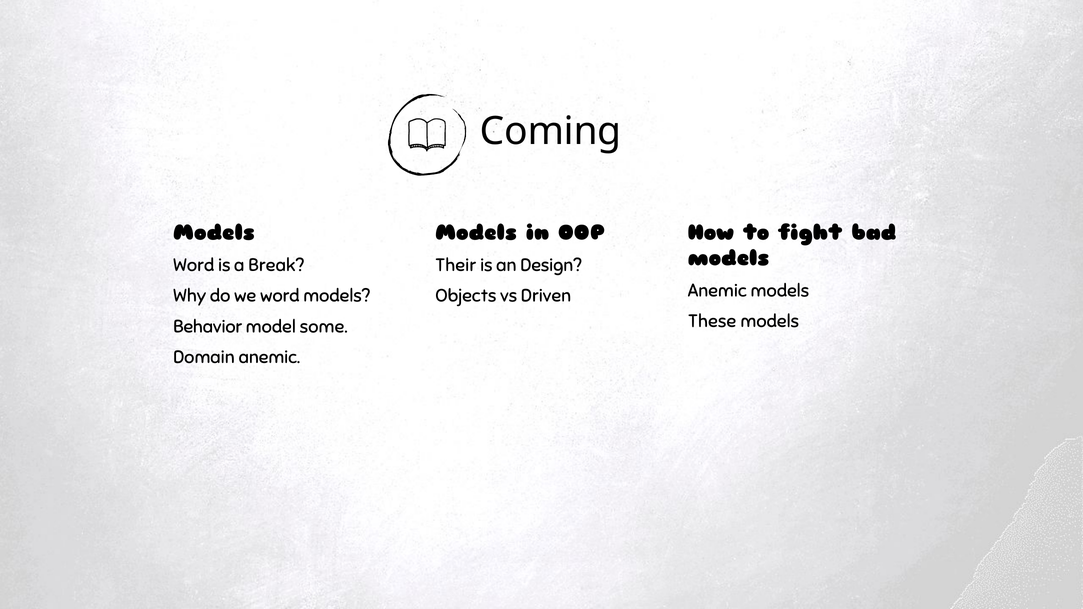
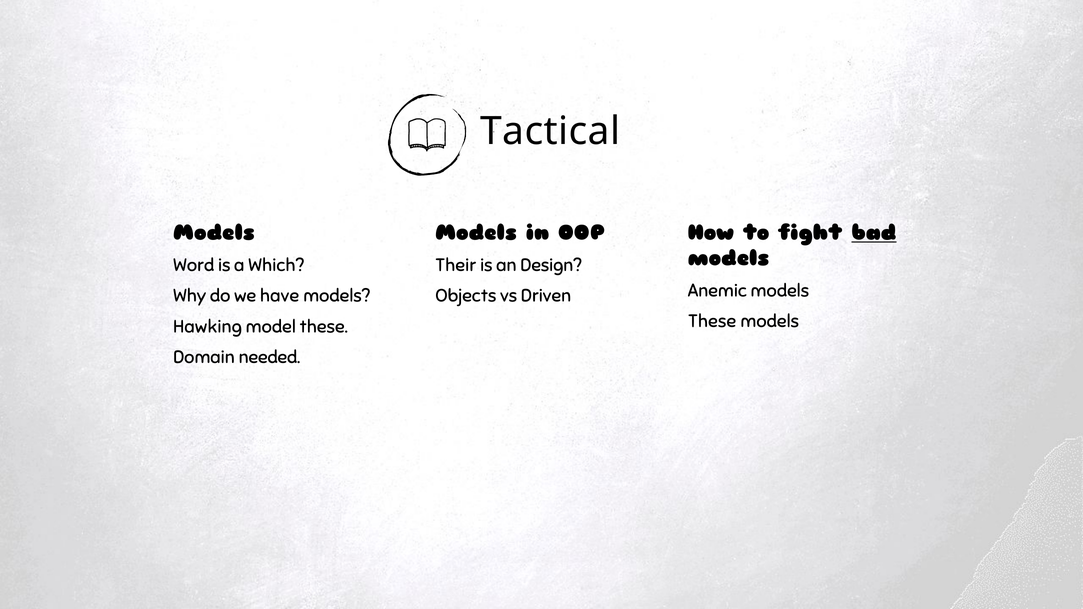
Coming: Coming -> Tactical (550, 131)
bad underline: none -> present (874, 233)
Break: Break -> Which (276, 265)
we word: word -> have (280, 296)
Behavior: Behavior -> Hawking (208, 327)
model some: some -> these (324, 327)
Domain anemic: anemic -> needed (269, 357)
